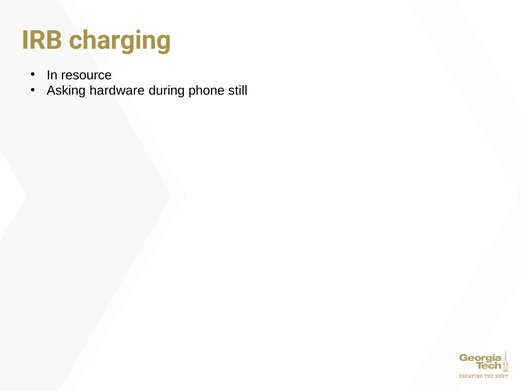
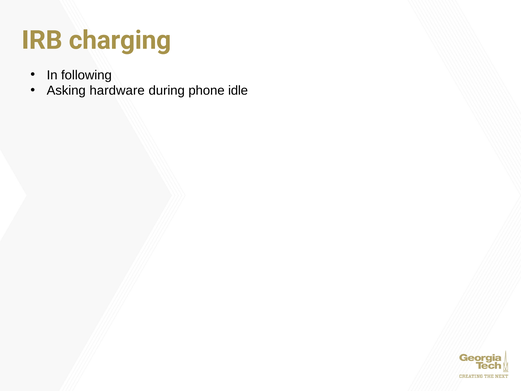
resource: resource -> following (86, 75)
still: still -> idle (238, 91)
